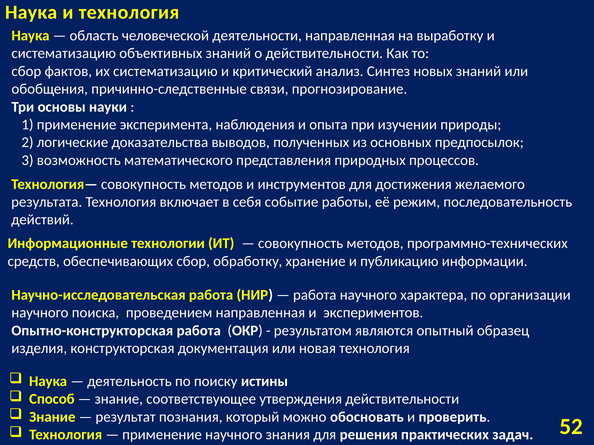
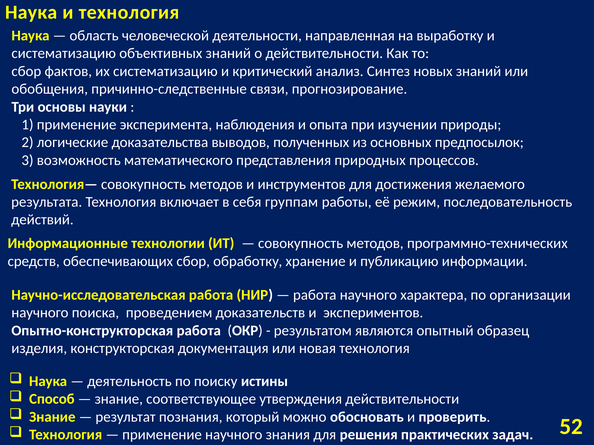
событие: событие -> группам (292, 202)
проведением направленная: направленная -> доказательств (260, 313)
